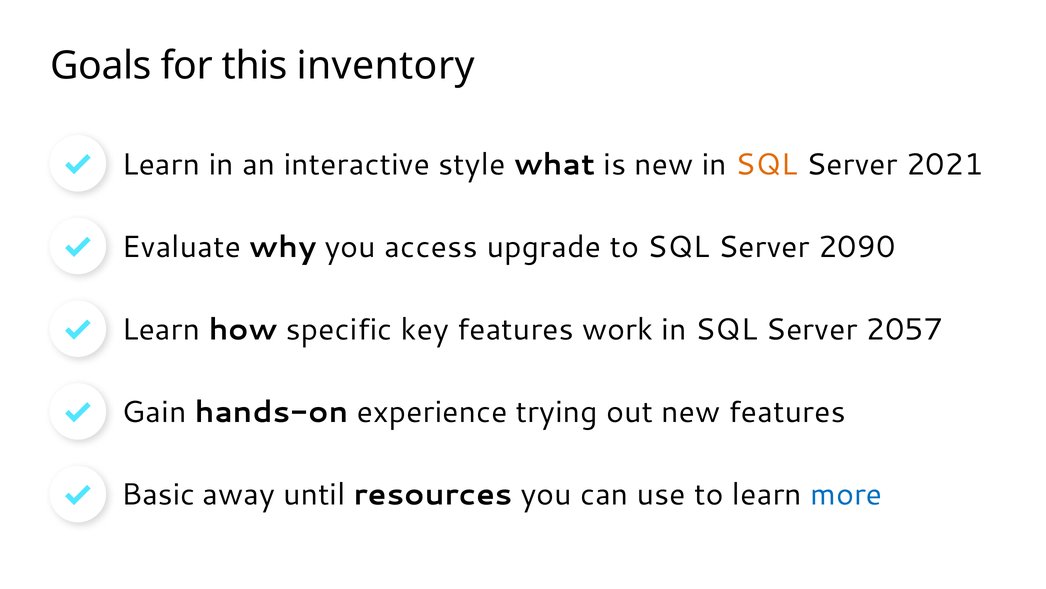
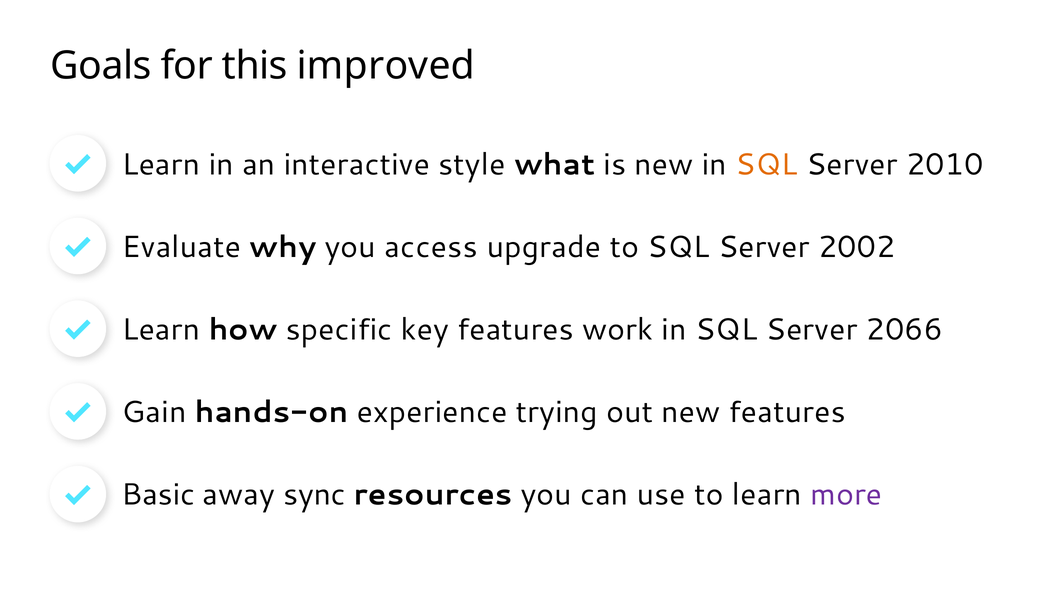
inventory: inventory -> improved (386, 66)
2021: 2021 -> 2010 (945, 164)
2090: 2090 -> 2002 (857, 247)
2057: 2057 -> 2066 (904, 329)
until: until -> sync (314, 494)
more colour: blue -> purple (846, 494)
